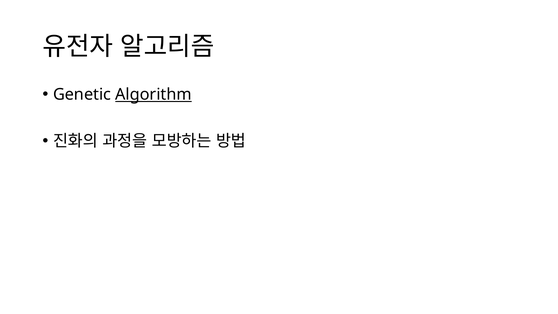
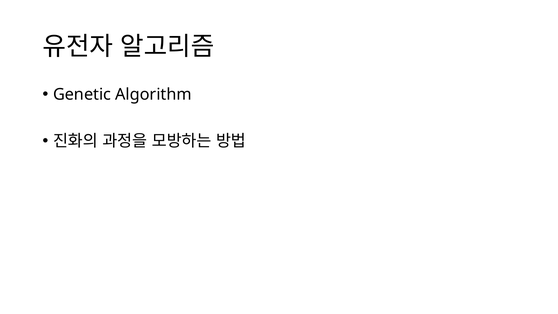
Algorithm underline: present -> none (153, 94)
